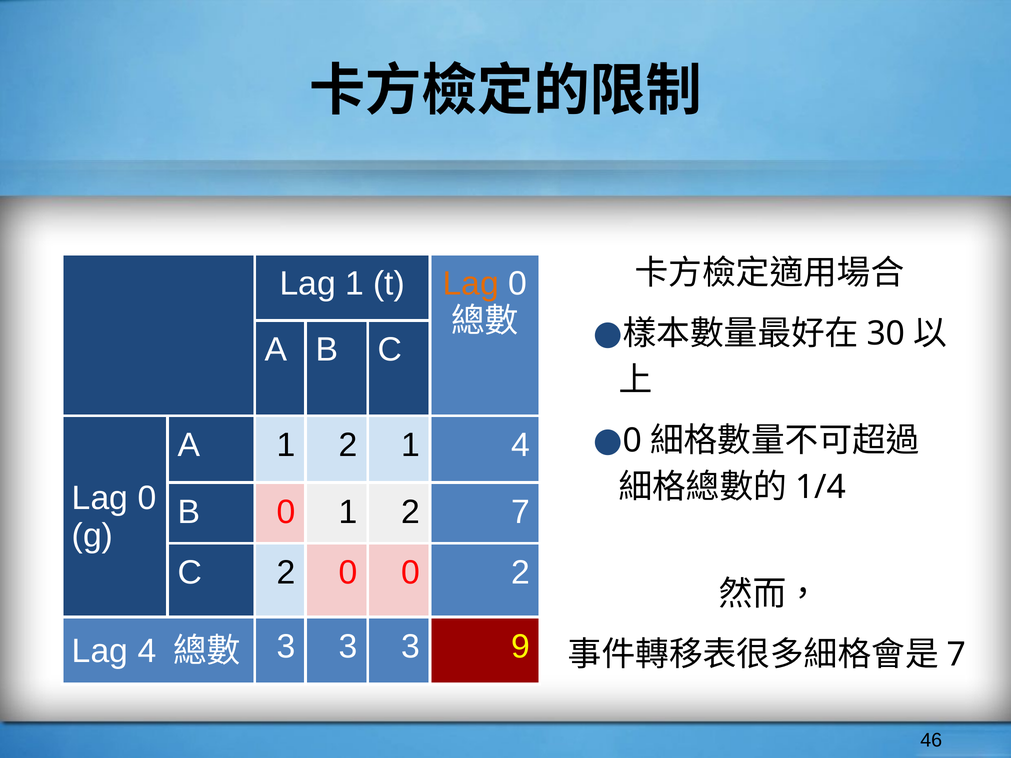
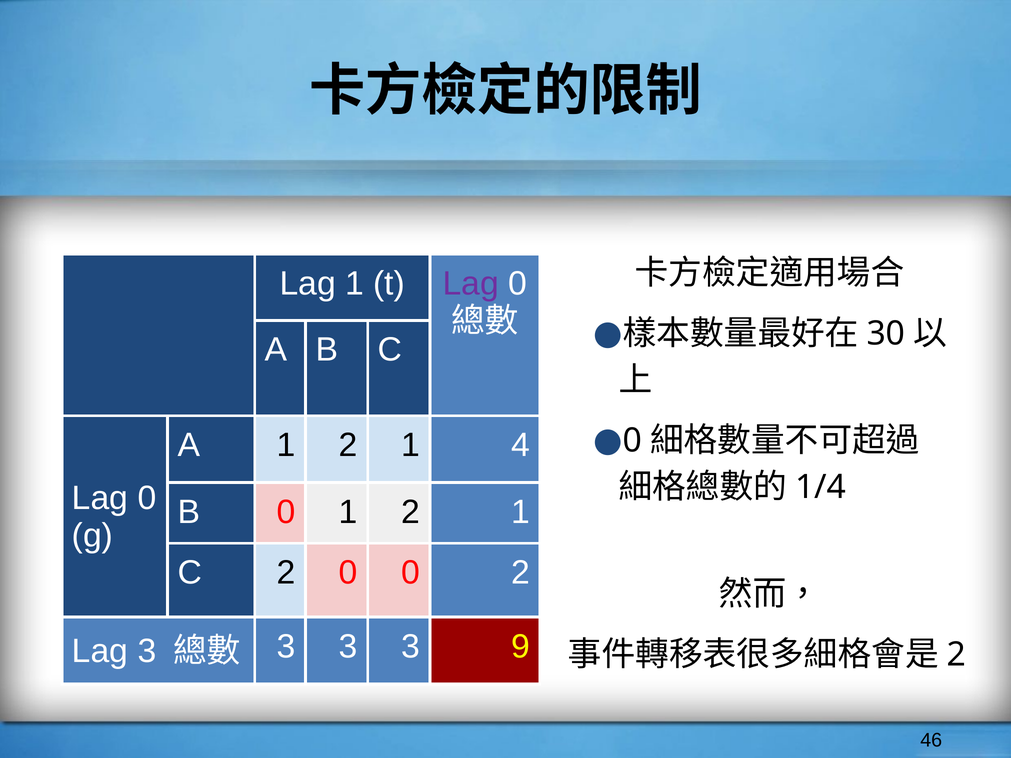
Lag colour: orange -> purple (471, 283)
0 1 2 7: 7 -> 1 (520, 512)
Lag 4: 4 -> 3 (147, 651)
7: 7 -> 2 (956, 655)
